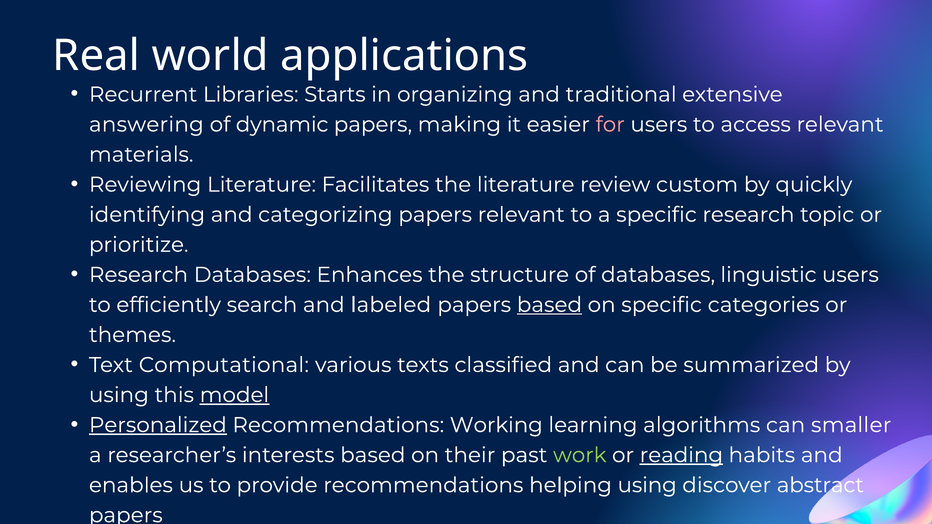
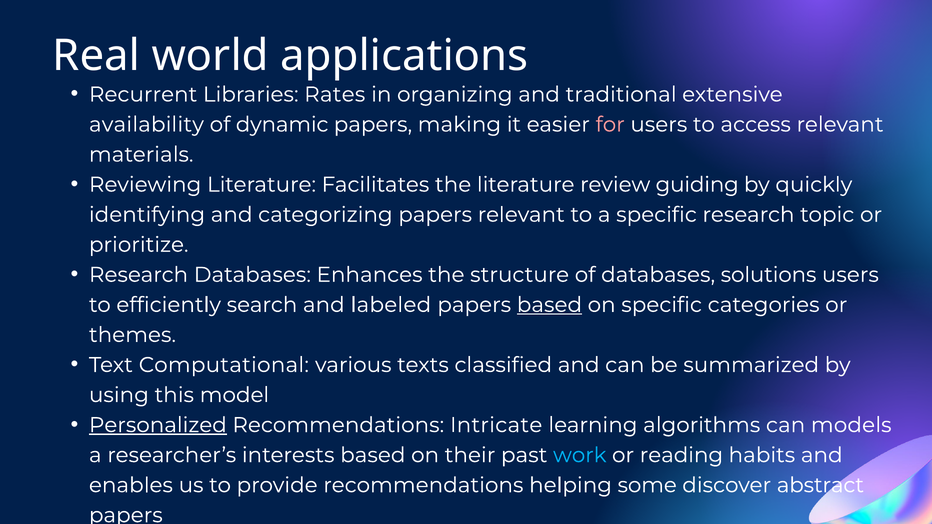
Starts: Starts -> Rates (335, 94)
answering: answering -> availability (146, 125)
custom: custom -> guiding (697, 185)
linguistic: linguistic -> solutions (769, 275)
model underline: present -> none (234, 395)
Working: Working -> Intricate (496, 425)
smaller: smaller -> models (851, 425)
work colour: light green -> light blue (580, 455)
reading underline: present -> none (681, 455)
helping using: using -> some (647, 485)
